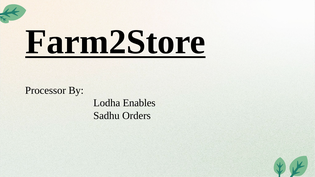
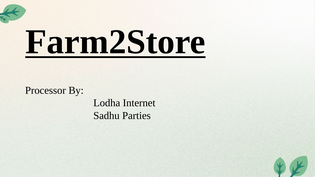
Enables: Enables -> Internet (139, 103)
Orders: Orders -> Parties (136, 116)
